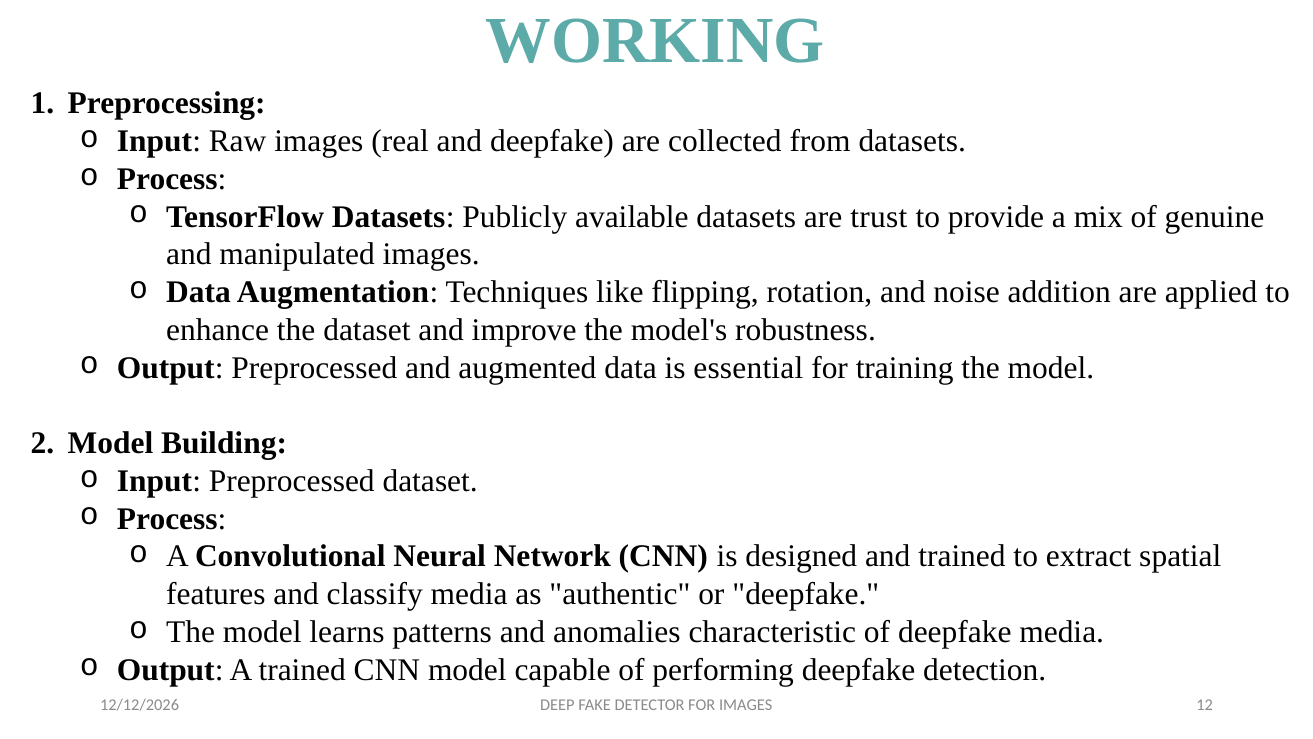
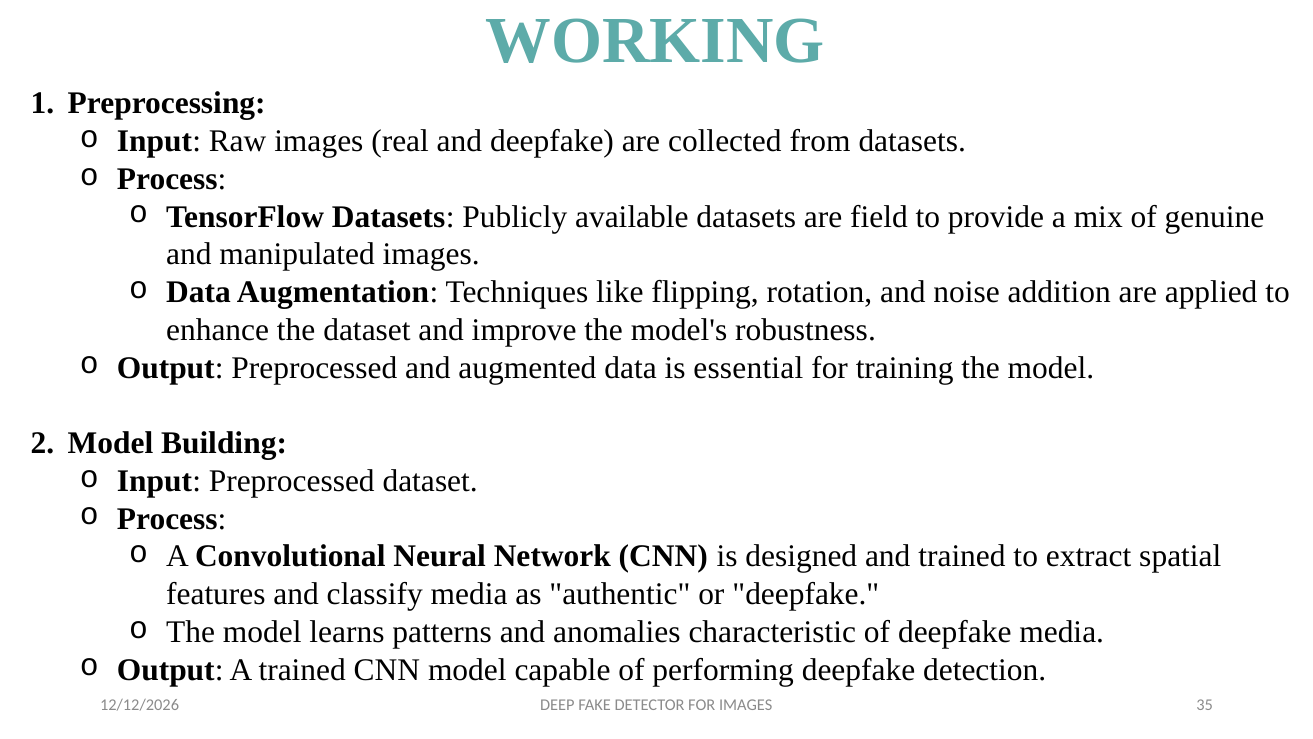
trust: trust -> field (879, 217)
12: 12 -> 35 (1205, 705)
